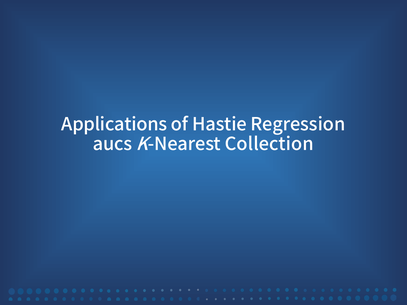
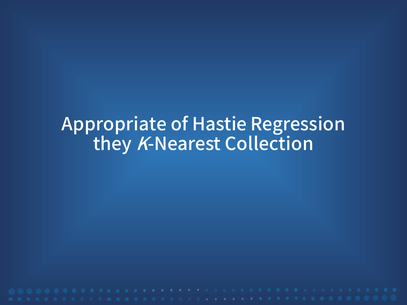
Applications: Applications -> Appropriate (114, 125)
aucs: aucs -> they (112, 144)
